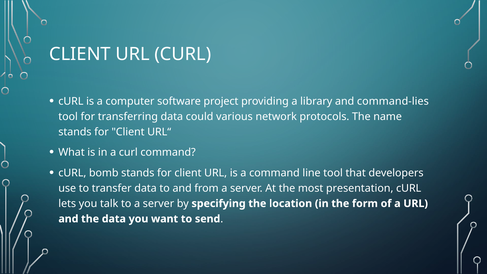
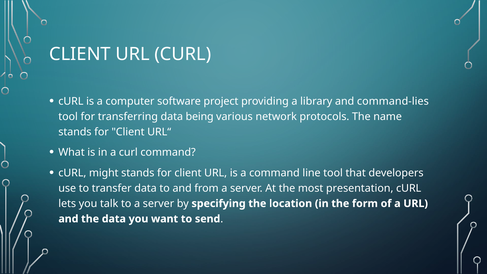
could: could -> being (200, 117)
bomb: bomb -> might (104, 173)
